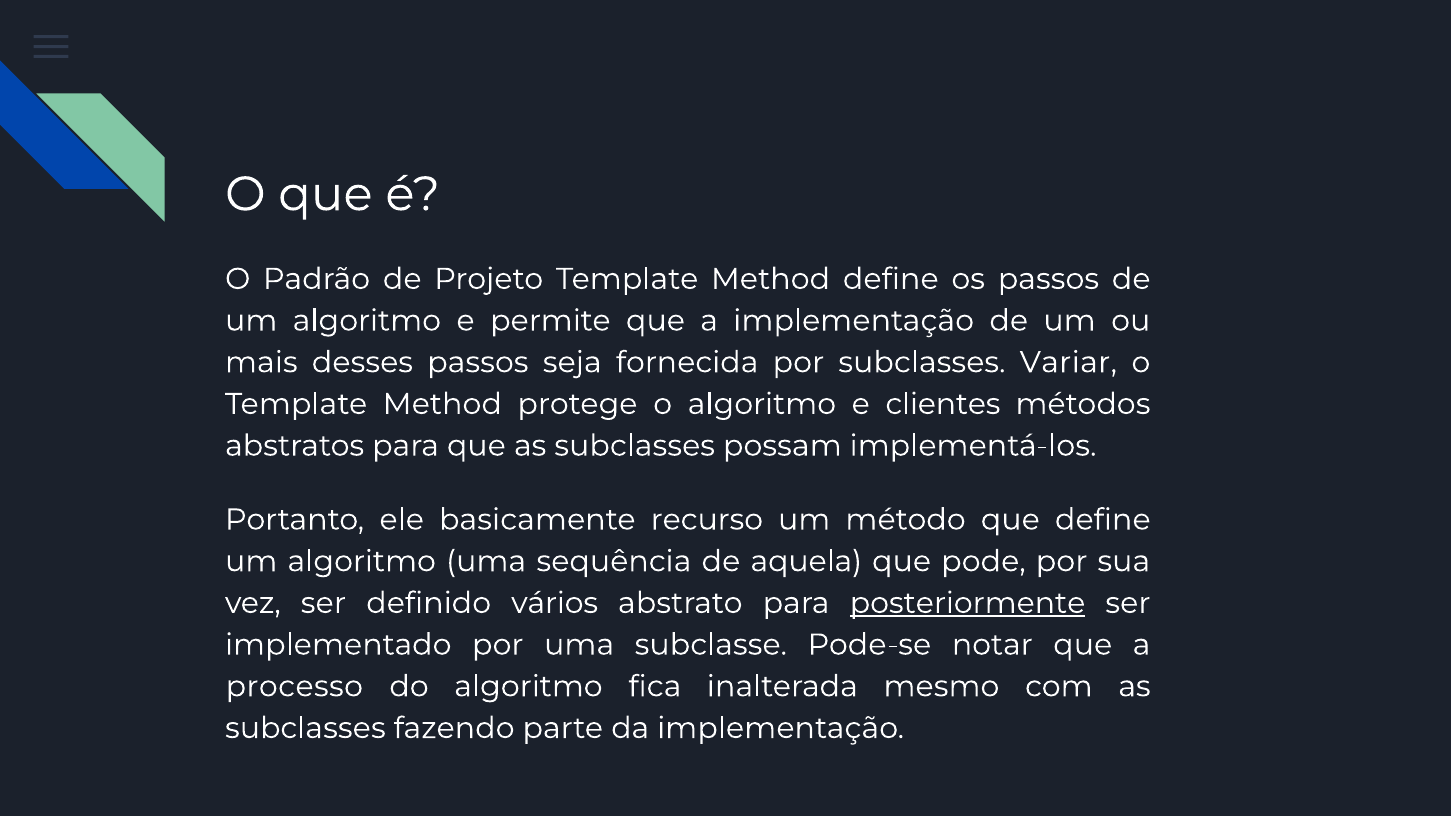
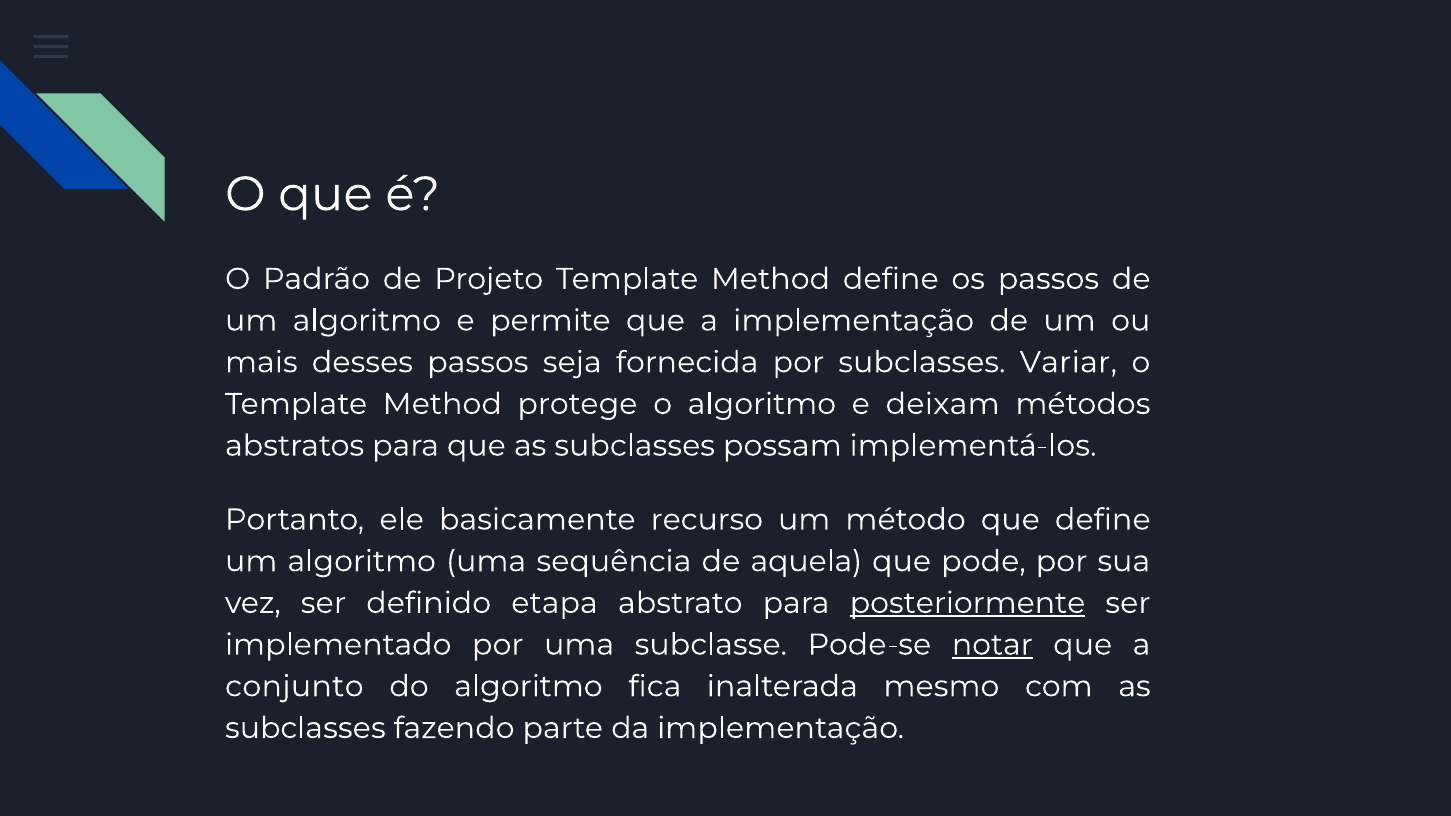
clientes: clientes -> deixam (943, 404)
vários: vários -> etapa (555, 603)
notar underline: none -> present (992, 645)
processo: processo -> conjunto (294, 687)
